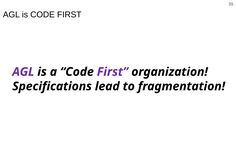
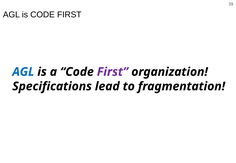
AGL colour: purple -> blue (23, 72)
